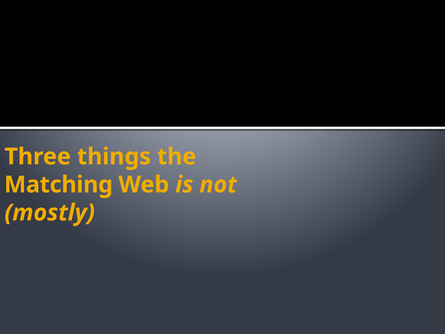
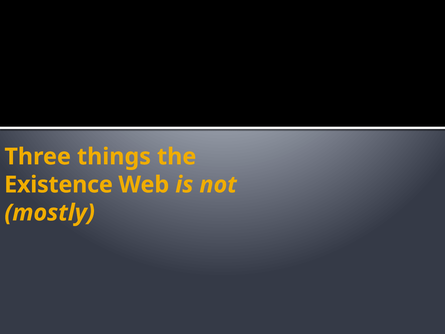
Matching: Matching -> Existence (58, 185)
